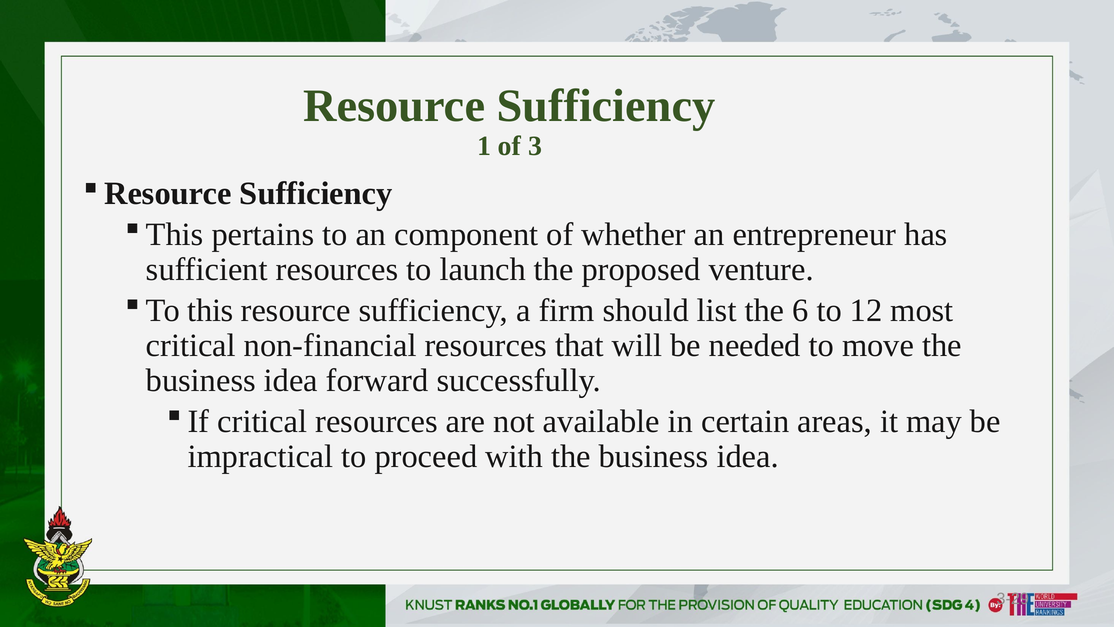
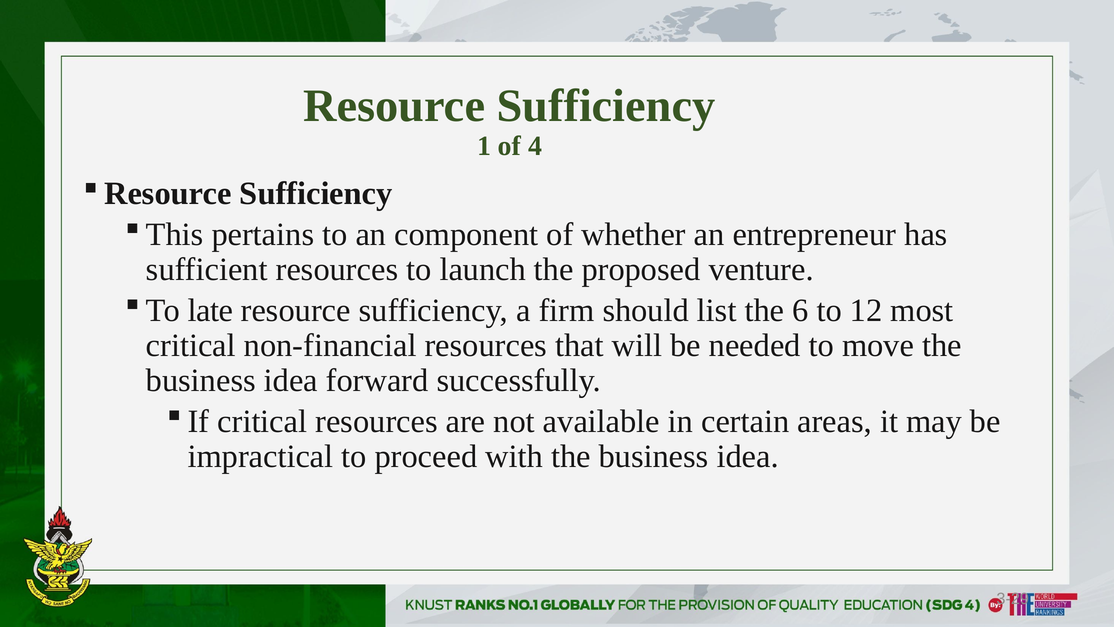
3: 3 -> 4 (535, 146)
this: this -> late (210, 310)
